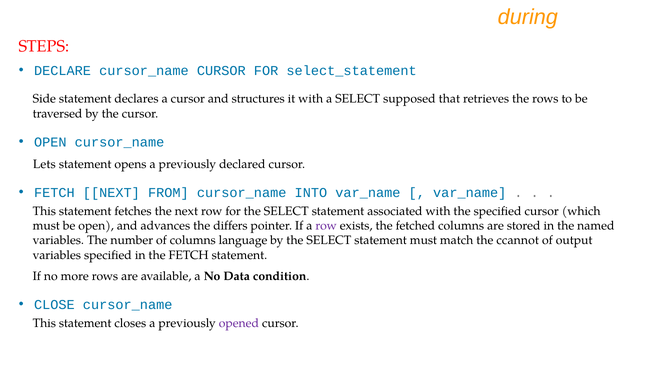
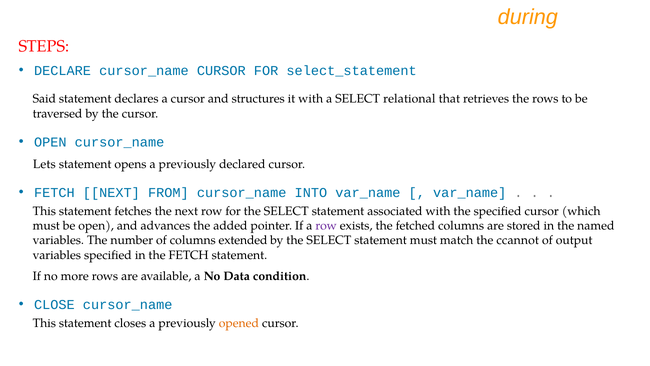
Side: Side -> Said (44, 99)
supposed: supposed -> relational (409, 99)
differs: differs -> added (230, 226)
language: language -> extended (243, 240)
opened colour: purple -> orange (239, 323)
